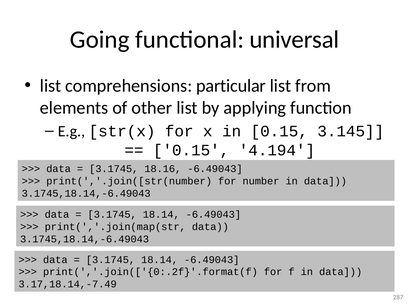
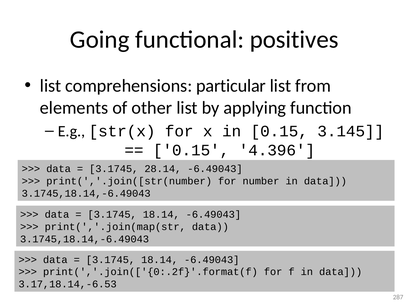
universal: universal -> positives (294, 40)
4.194: 4.194 -> 4.396 (277, 150)
18.16: 18.16 -> 28.14 (163, 169)
3.17,18.14,-7.49: 3.17,18.14,-7.49 -> 3.17,18.14,-6.53 (68, 284)
